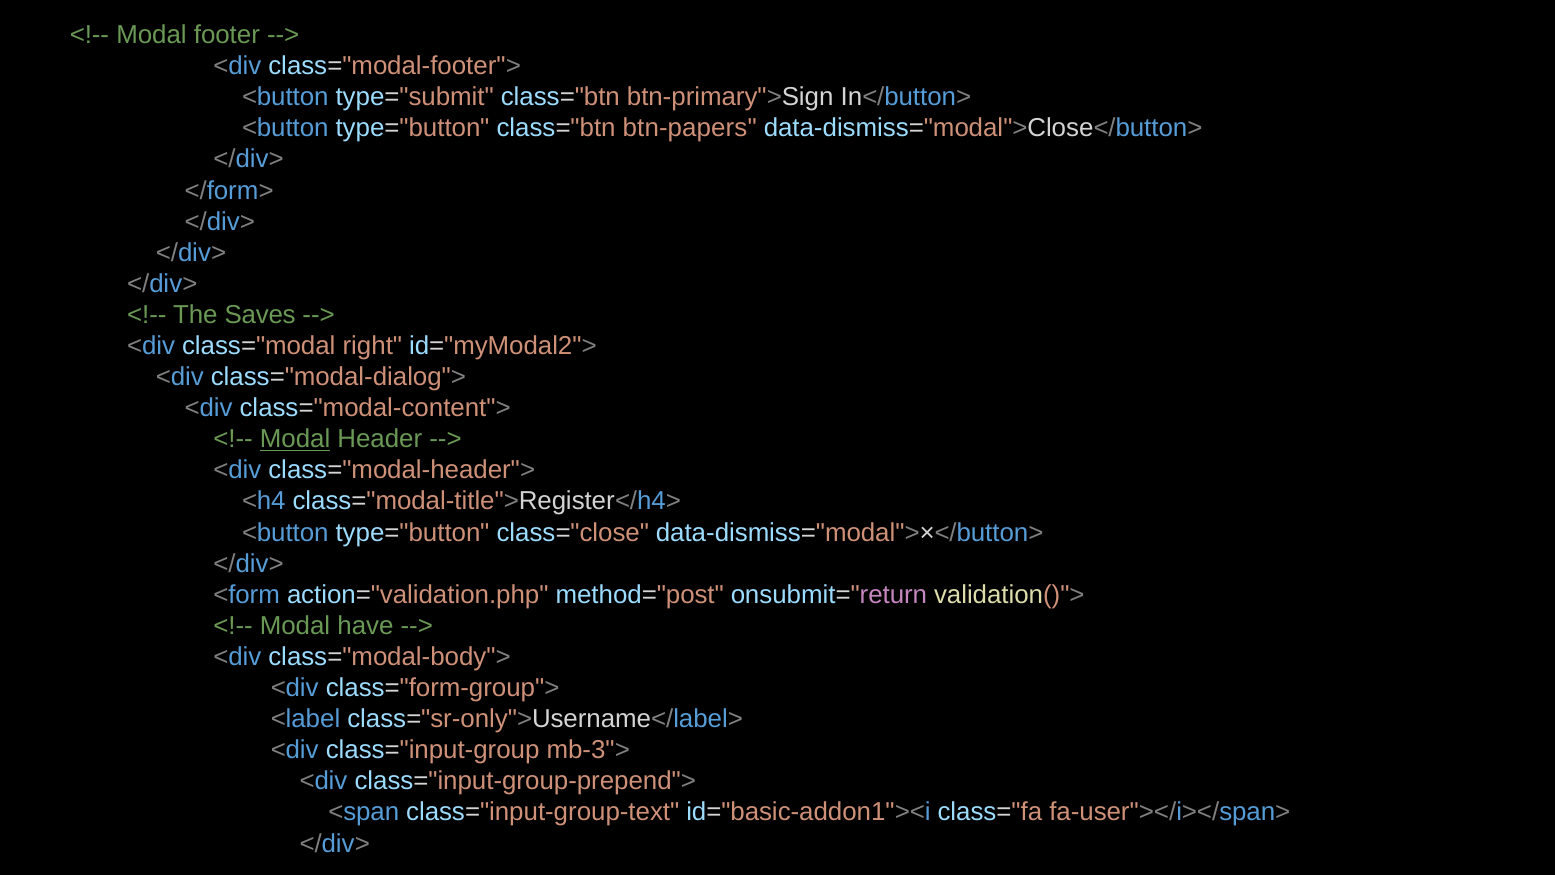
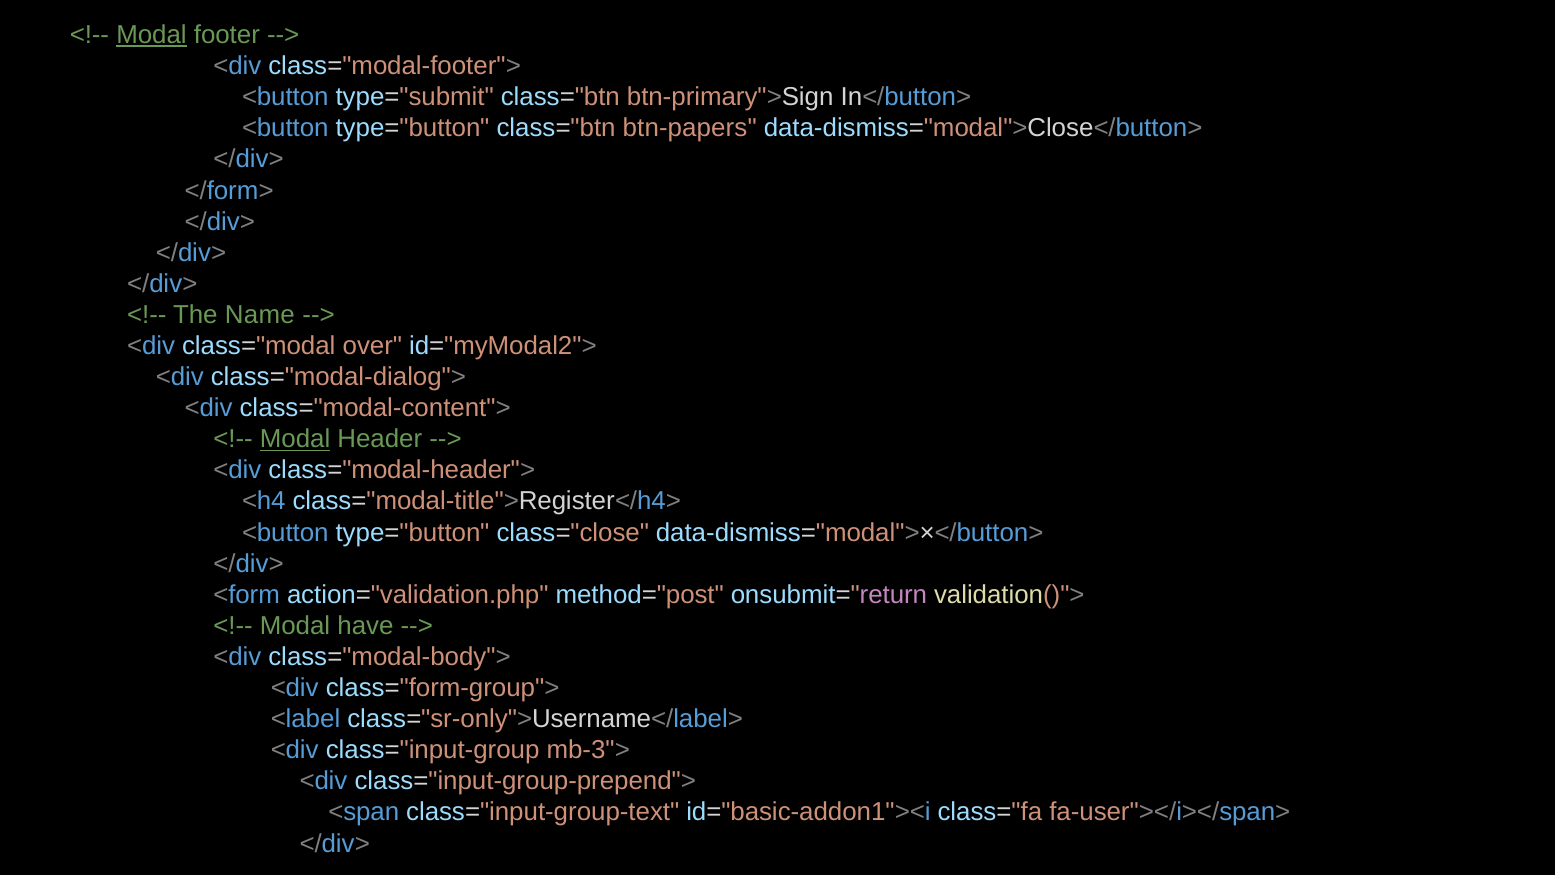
Modal underline: none -> present (152, 35)
Saves: Saves -> Name (260, 315)
right: right -> over (372, 346)
